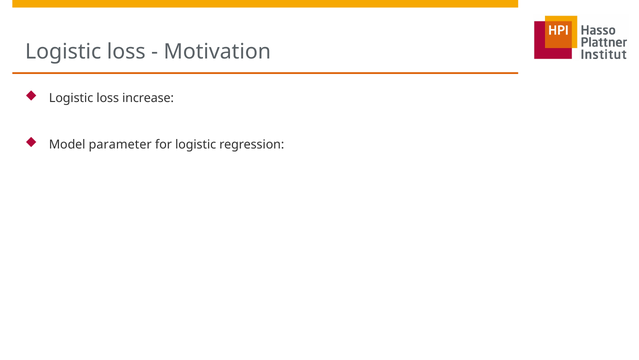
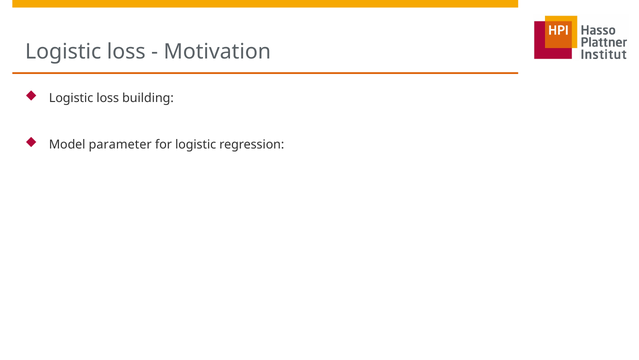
increase: increase -> building (148, 98)
